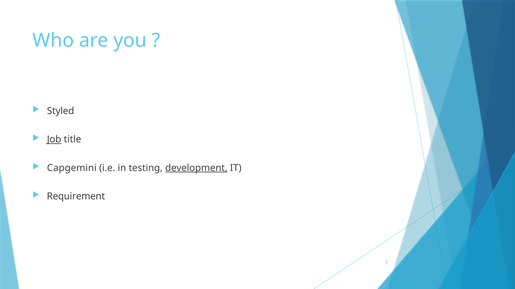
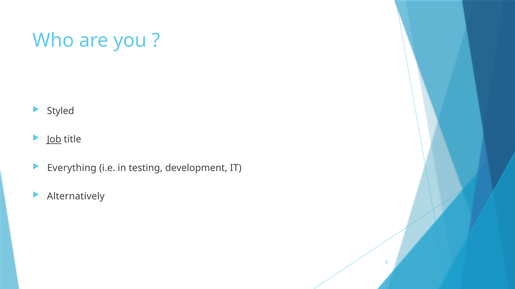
Capgemini: Capgemini -> Everything (72, 168)
development underline: present -> none (196, 168)
Requirement: Requirement -> Alternatively (76, 197)
